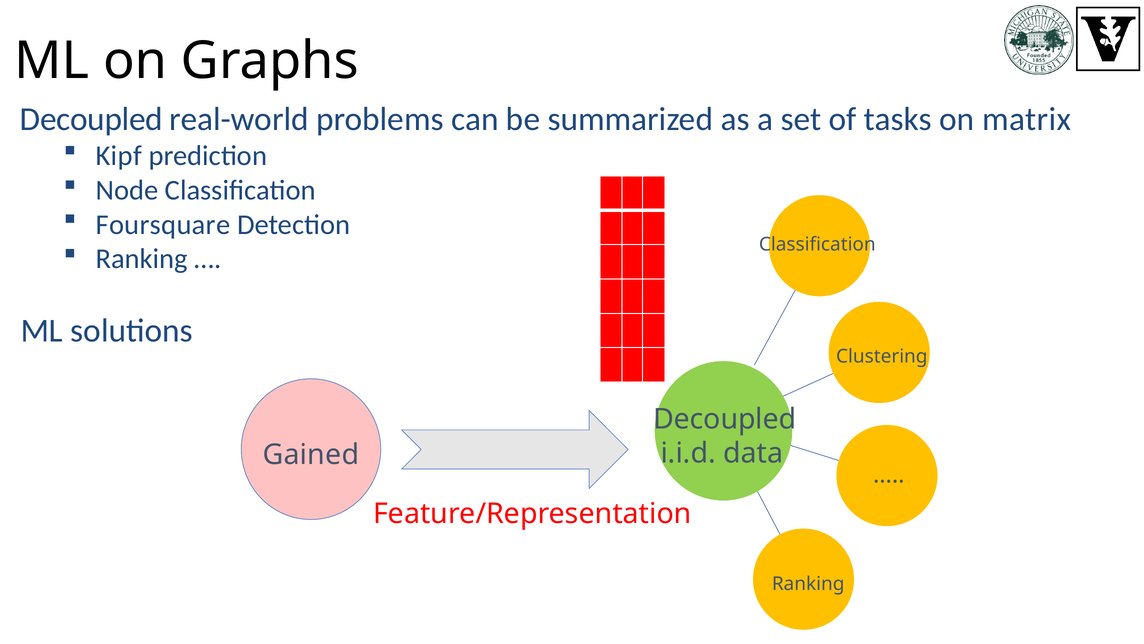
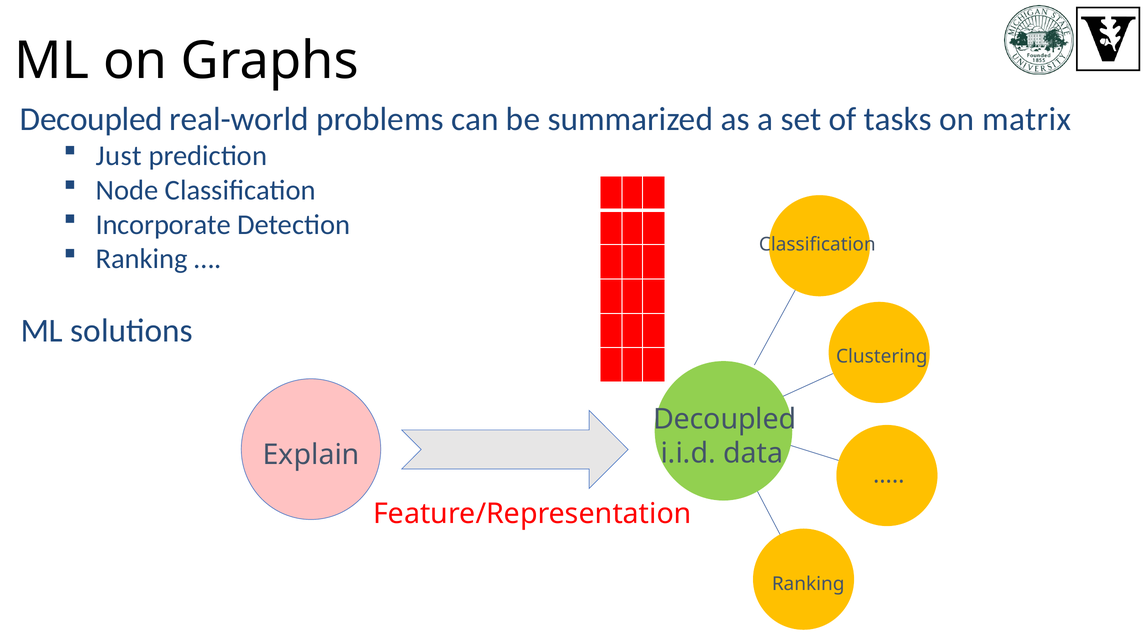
Kipf: Kipf -> Just (119, 156)
Foursquare: Foursquare -> Incorporate (163, 224)
Gained: Gained -> Explain (311, 454)
